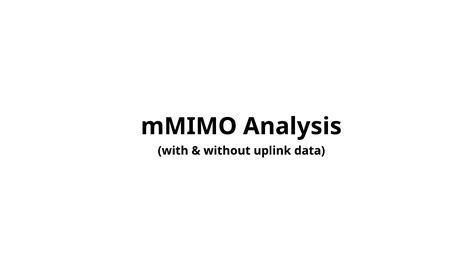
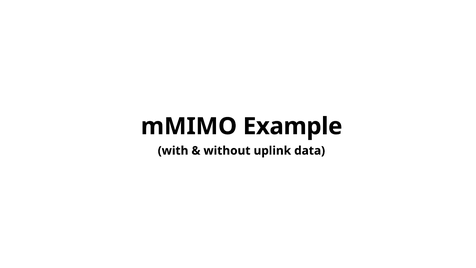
Analysis: Analysis -> Example (293, 126)
